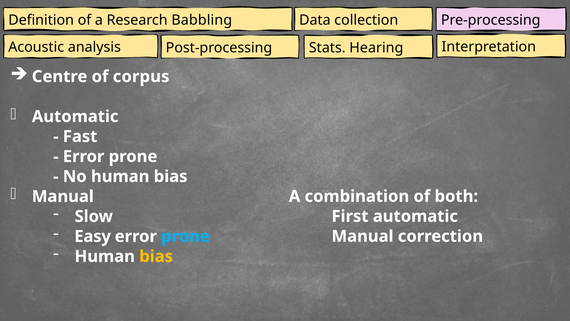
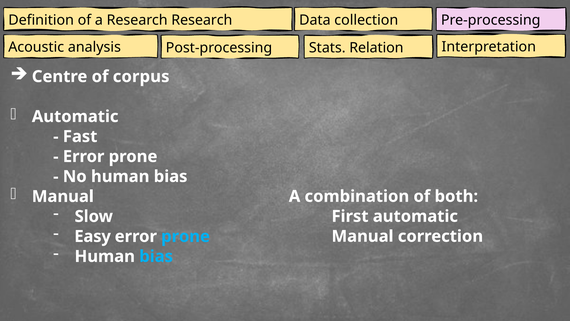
Research Babbling: Babbling -> Research (202, 20)
Hearing: Hearing -> Relation (376, 48)
bias colour: yellow -> light blue (156, 256)
